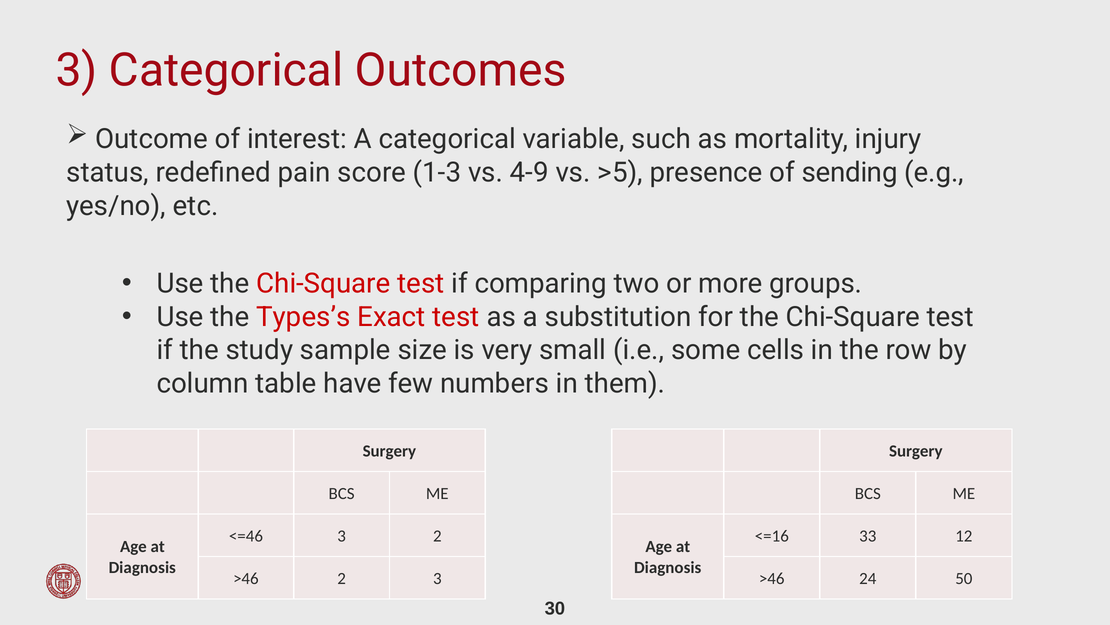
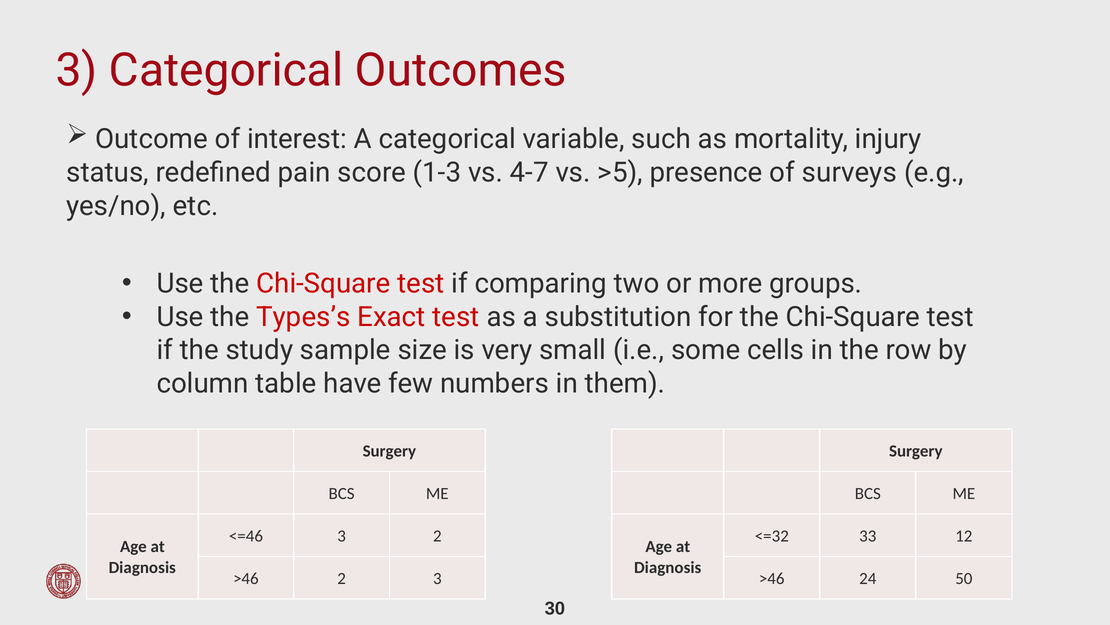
4-9: 4-9 -> 4-7 (529, 172)
sending: sending -> surveys (849, 172)
<=16: <=16 -> <=32 (772, 536)
